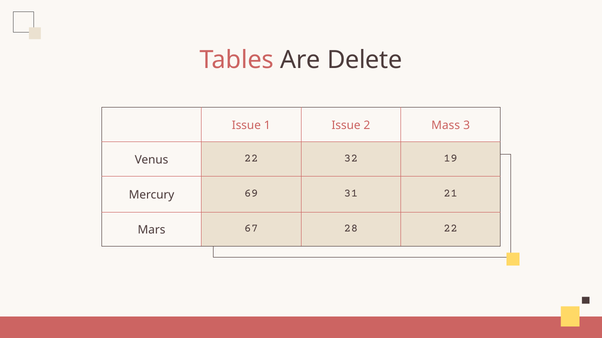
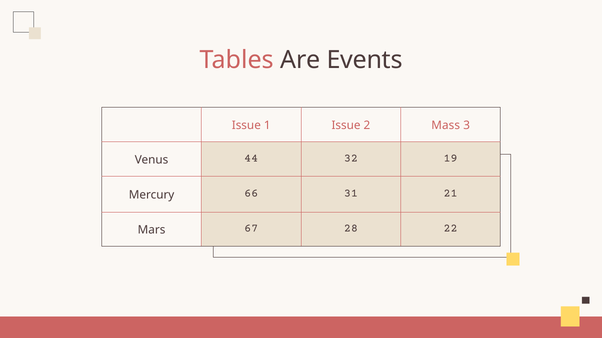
Delete: Delete -> Events (365, 60)
Venus 22: 22 -> 44 (251, 158)
69: 69 -> 66 (251, 193)
